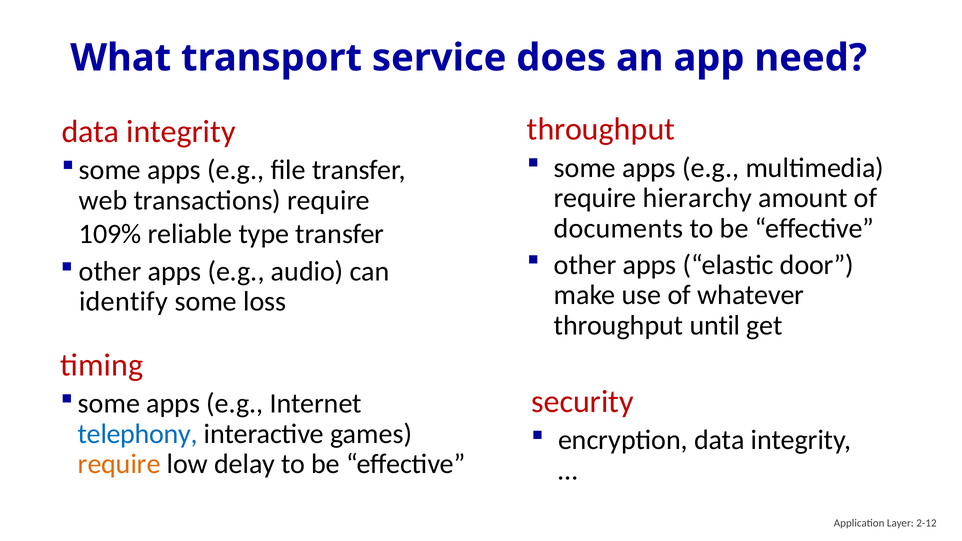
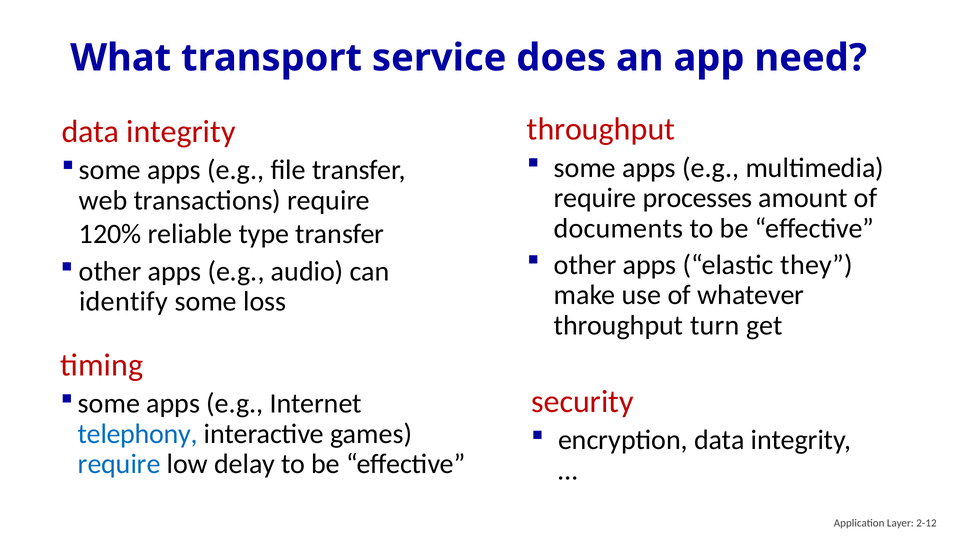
hierarchy: hierarchy -> processes (698, 198)
109%: 109% -> 120% (110, 234)
door: door -> they (817, 265)
until: until -> turn (715, 325)
require colour: orange -> blue (119, 464)
